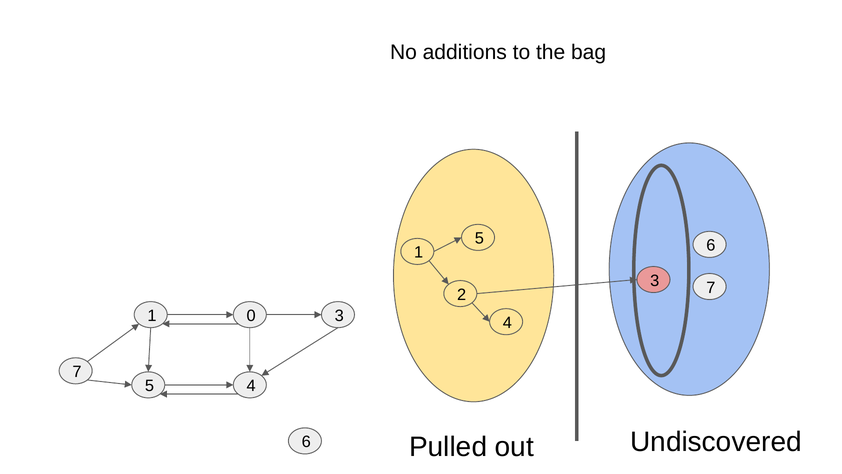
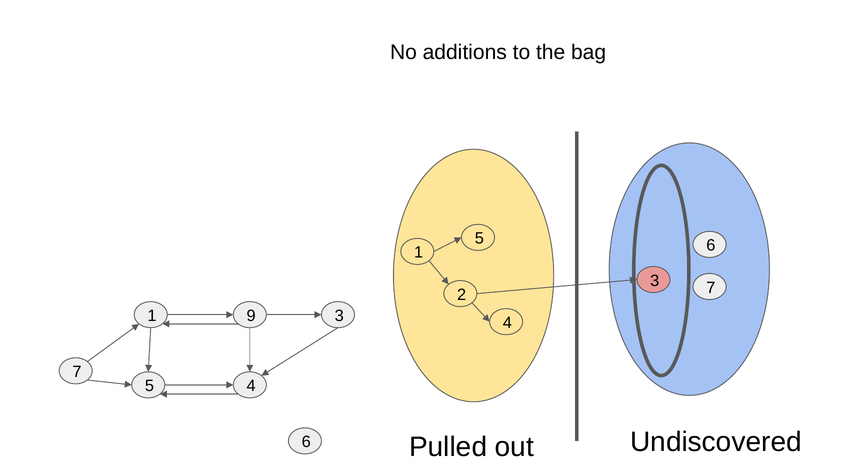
0: 0 -> 9 (251, 316)
